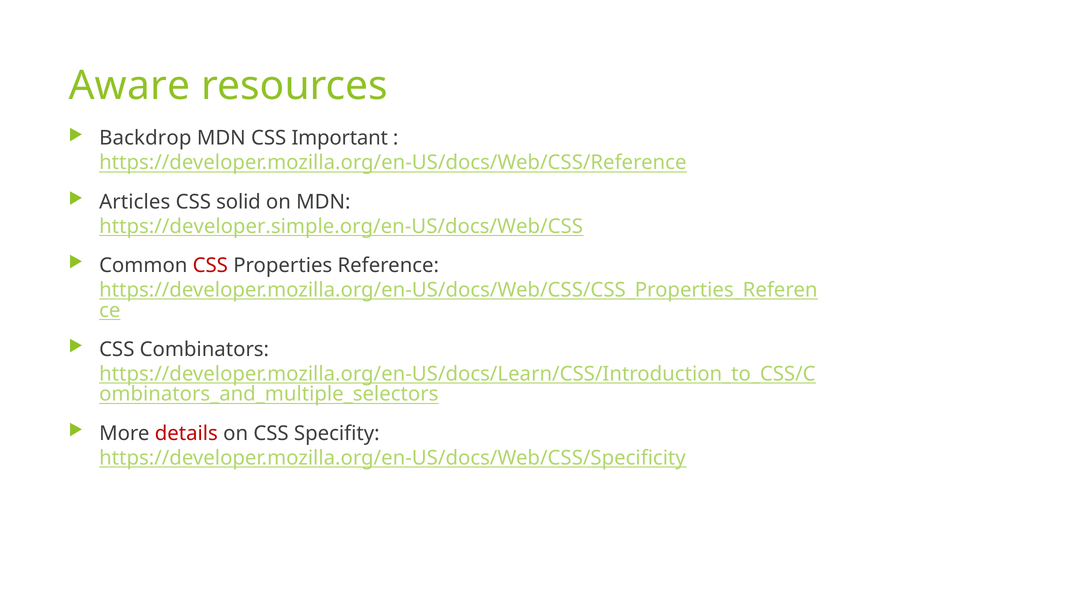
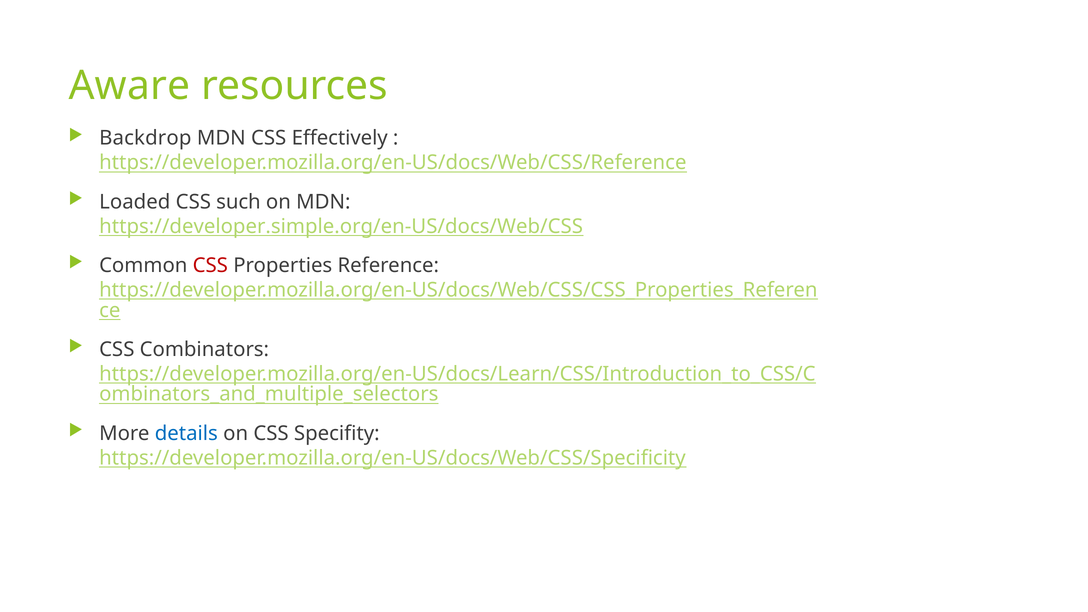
Important: Important -> Effectively (340, 138)
Articles: Articles -> Loaded (135, 202)
solid: solid -> such (238, 202)
details colour: red -> blue (186, 433)
